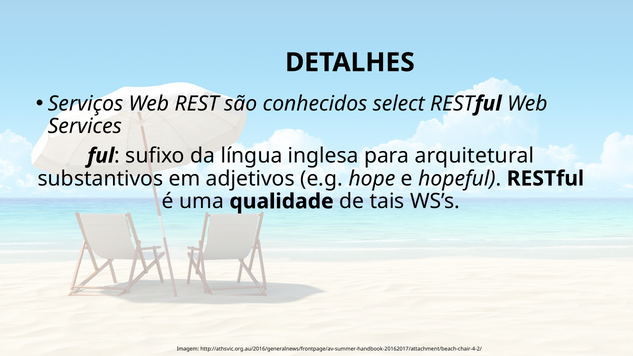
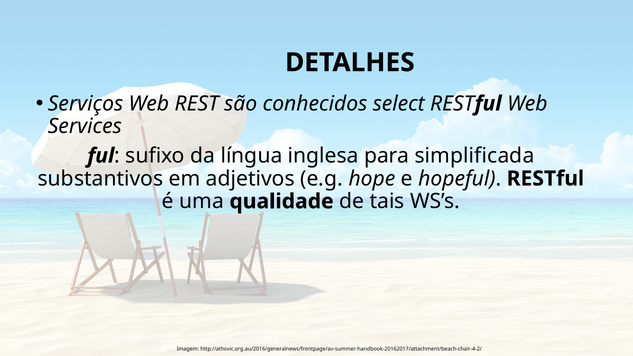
arquitetural: arquitetural -> simplificada (474, 156)
